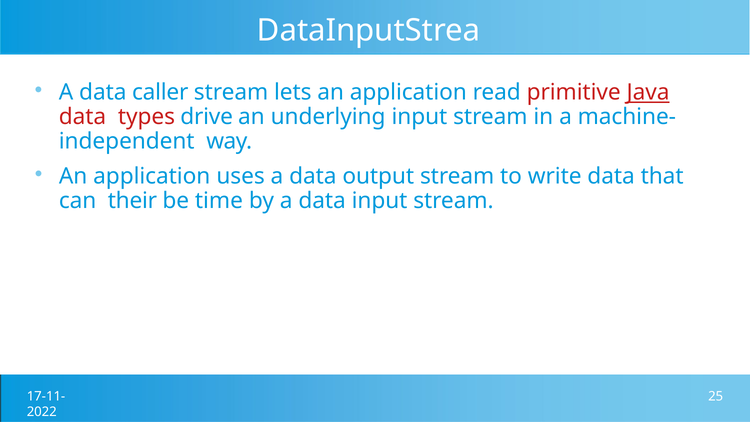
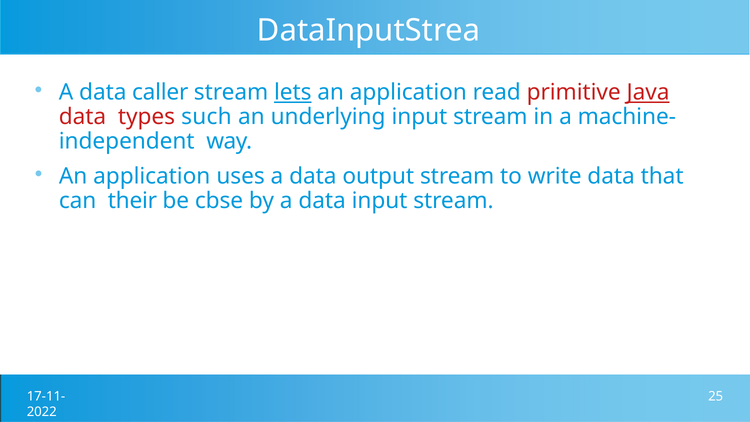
lets underline: none -> present (293, 92)
drive: drive -> such (206, 117)
time: time -> cbse (219, 201)
